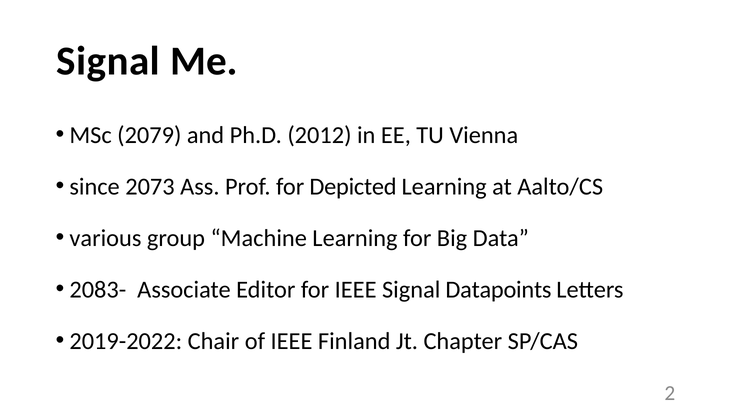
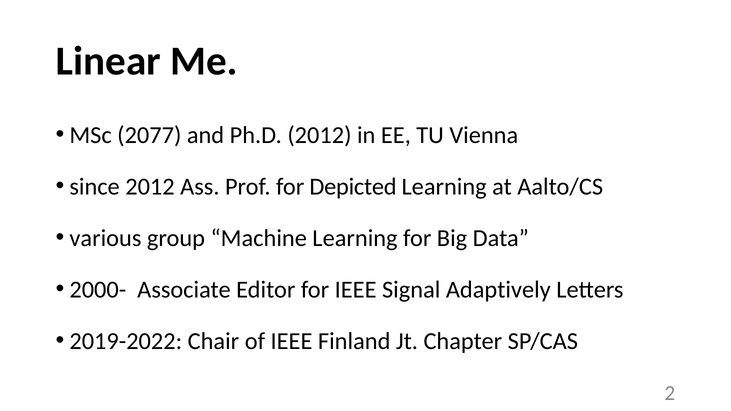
Signal: Signal -> Linear (108, 61)
2079: 2079 -> 2077 (149, 135)
since 2073: 2073 -> 2012 (150, 187)
2083-: 2083- -> 2000- (98, 290)
Datapoints: Datapoints -> Adaptively (498, 290)
